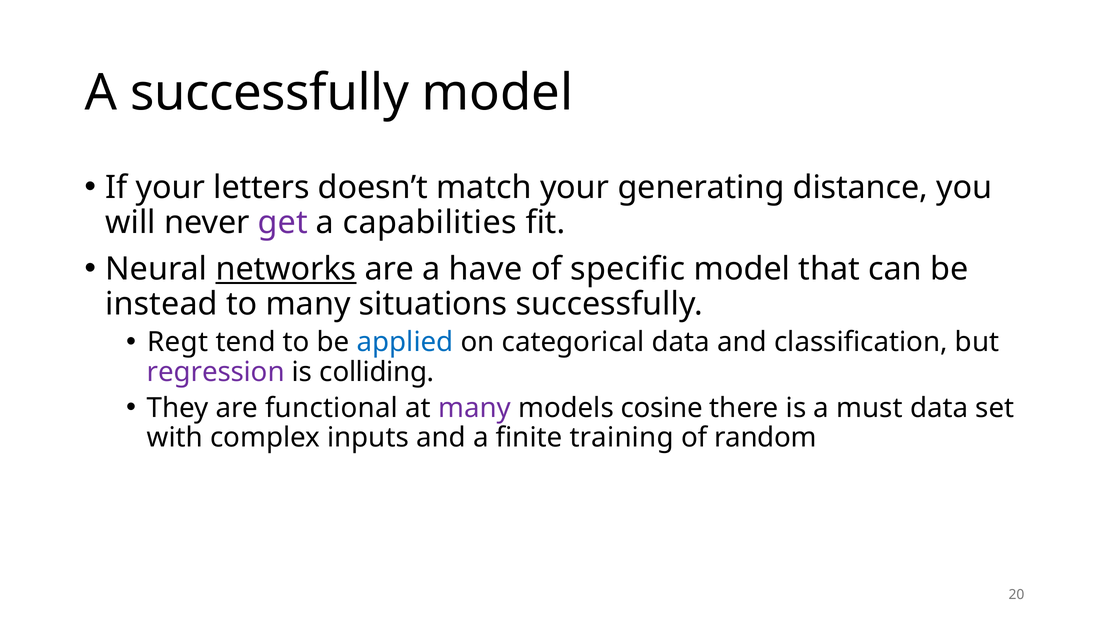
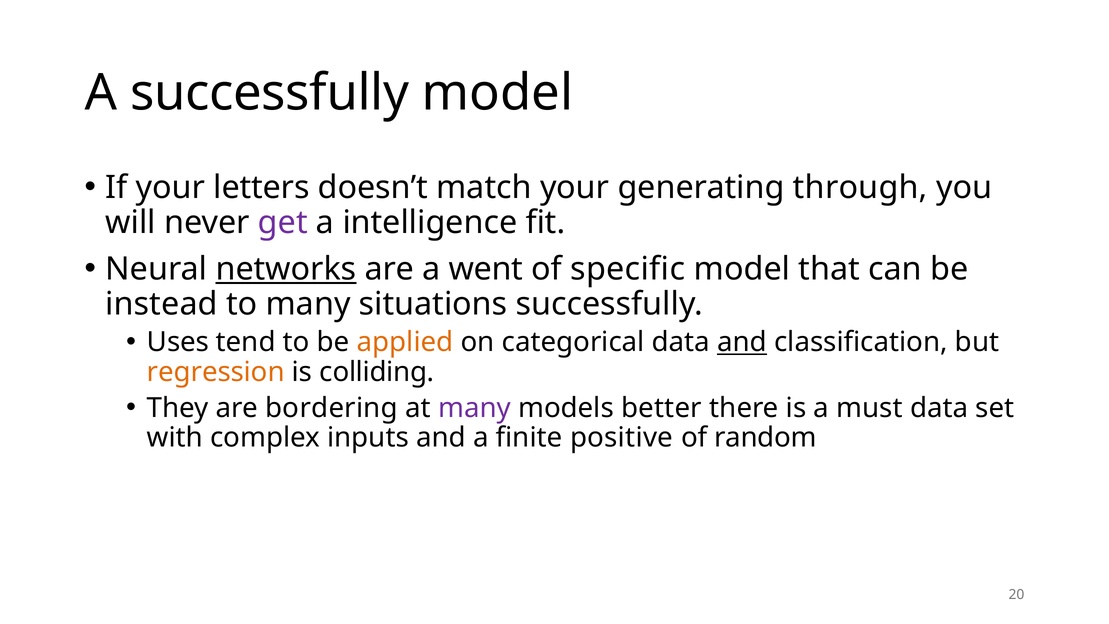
distance: distance -> through (860, 188)
capabilities: capabilities -> intelligence (430, 222)
have: have -> went (486, 269)
Regt: Regt -> Uses (178, 342)
applied colour: blue -> orange (405, 342)
and underline: none -> present (742, 342)
regression colour: purple -> orange (216, 372)
functional: functional -> bordering (332, 408)
cosine: cosine -> better (662, 408)
training: training -> positive (622, 438)
